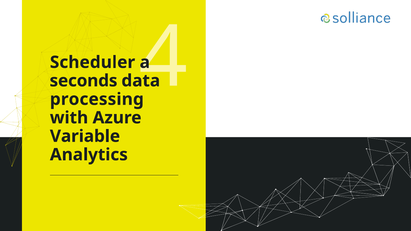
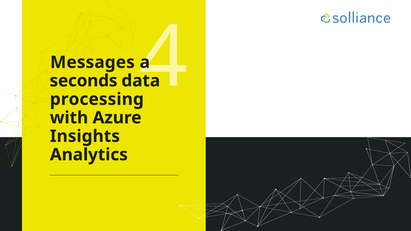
Scheduler: Scheduler -> Messages (92, 62)
Variable: Variable -> Insights (85, 136)
